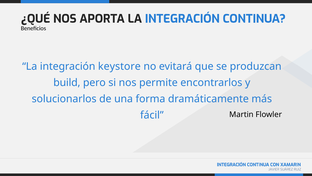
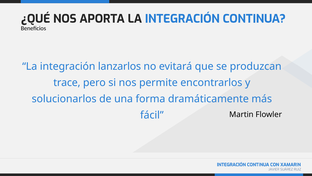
keystore: keystore -> lanzarlos (119, 66)
build: build -> trace (67, 82)
